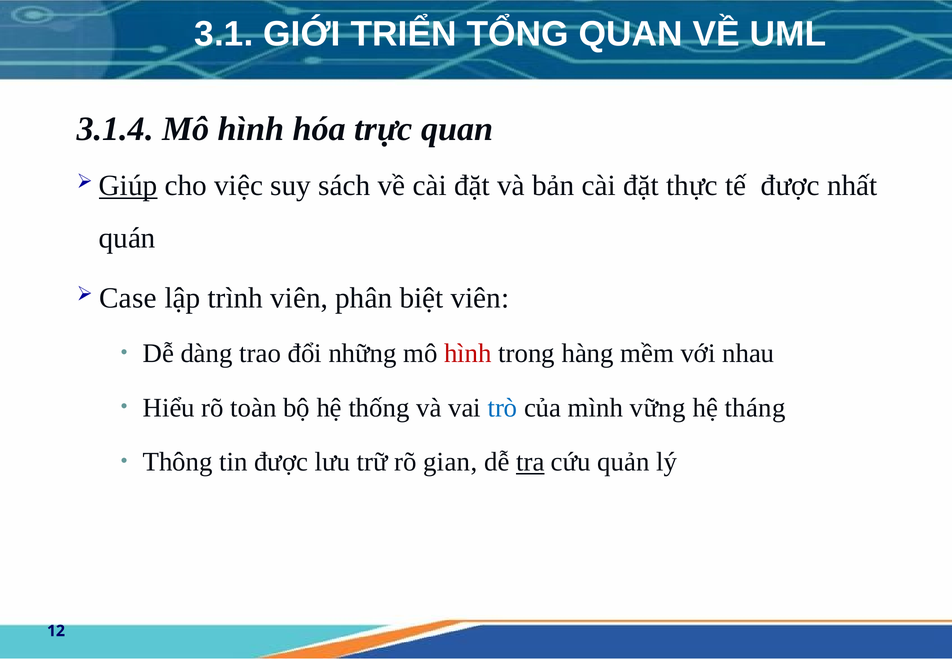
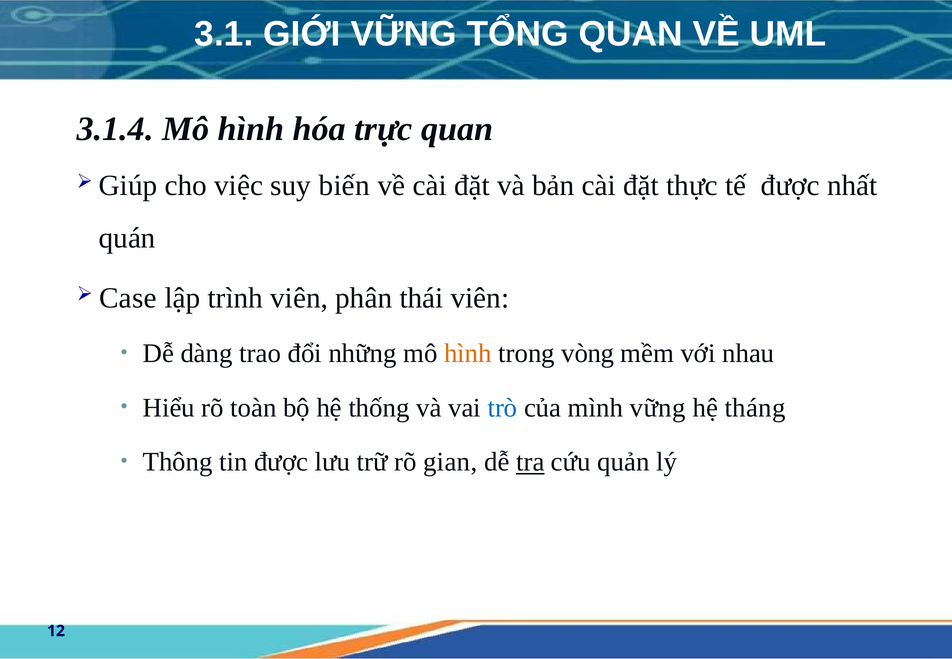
GIỚI TRIỂN: TRIỂN -> VỮNG (404, 34)
Giúp underline: present -> none (128, 186)
sách: sách -> biến (344, 186)
biệt: biệt -> thái (422, 298)
hình colour: red -> orange (468, 354)
hàng: hàng -> vòng (588, 354)
